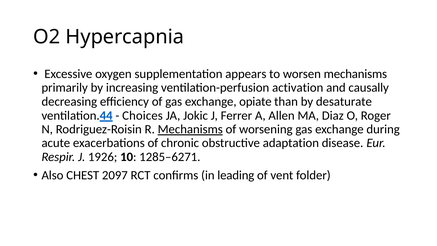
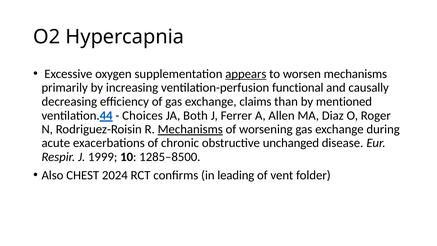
appears underline: none -> present (246, 74)
activation: activation -> functional (298, 88)
opiate: opiate -> claims (255, 101)
desaturate: desaturate -> mentioned (344, 101)
Jokic: Jokic -> Both (195, 115)
adaptation: adaptation -> unchanged (291, 143)
1926: 1926 -> 1999 (103, 157)
1285–6271: 1285–6271 -> 1285–8500 (170, 157)
2097: 2097 -> 2024 (115, 175)
